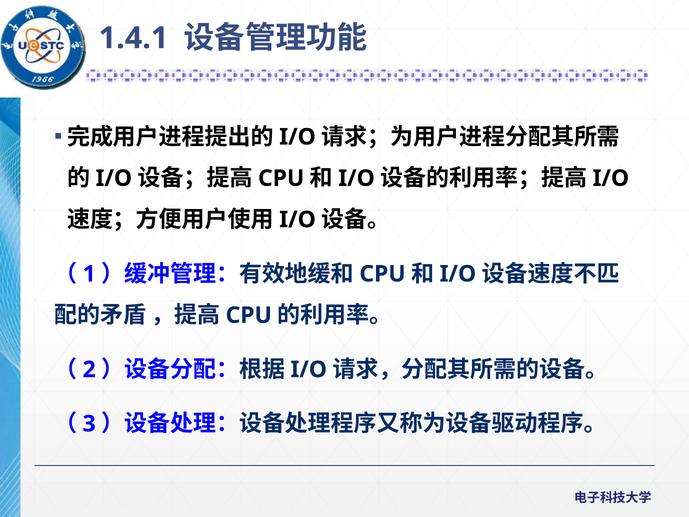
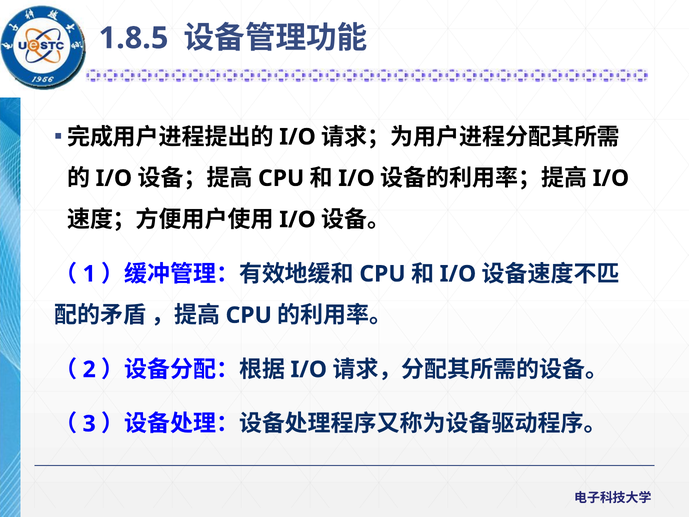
1.4.1: 1.4.1 -> 1.8.5 (134, 38)
